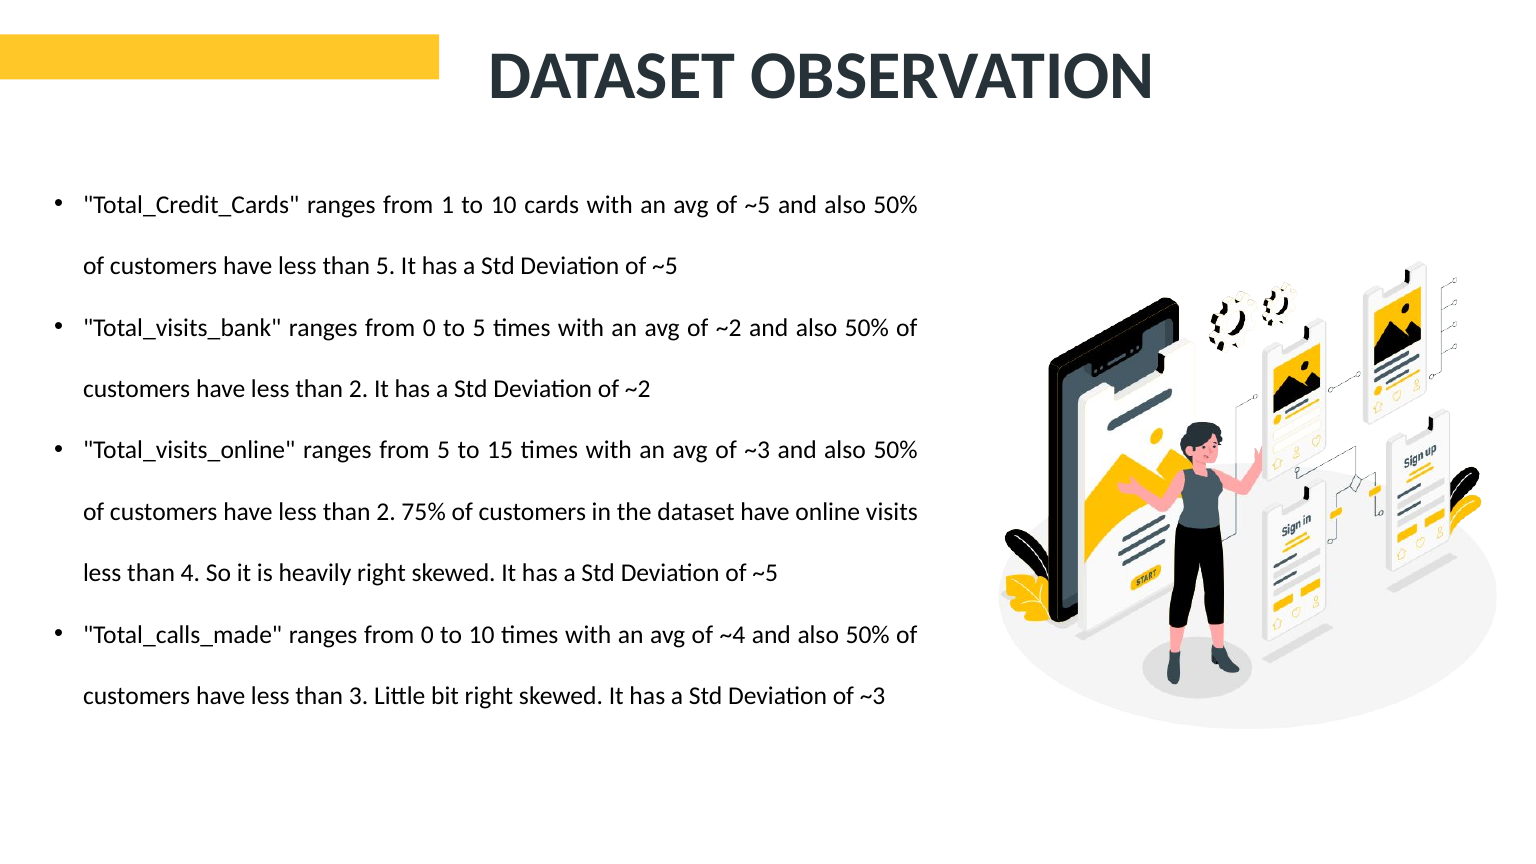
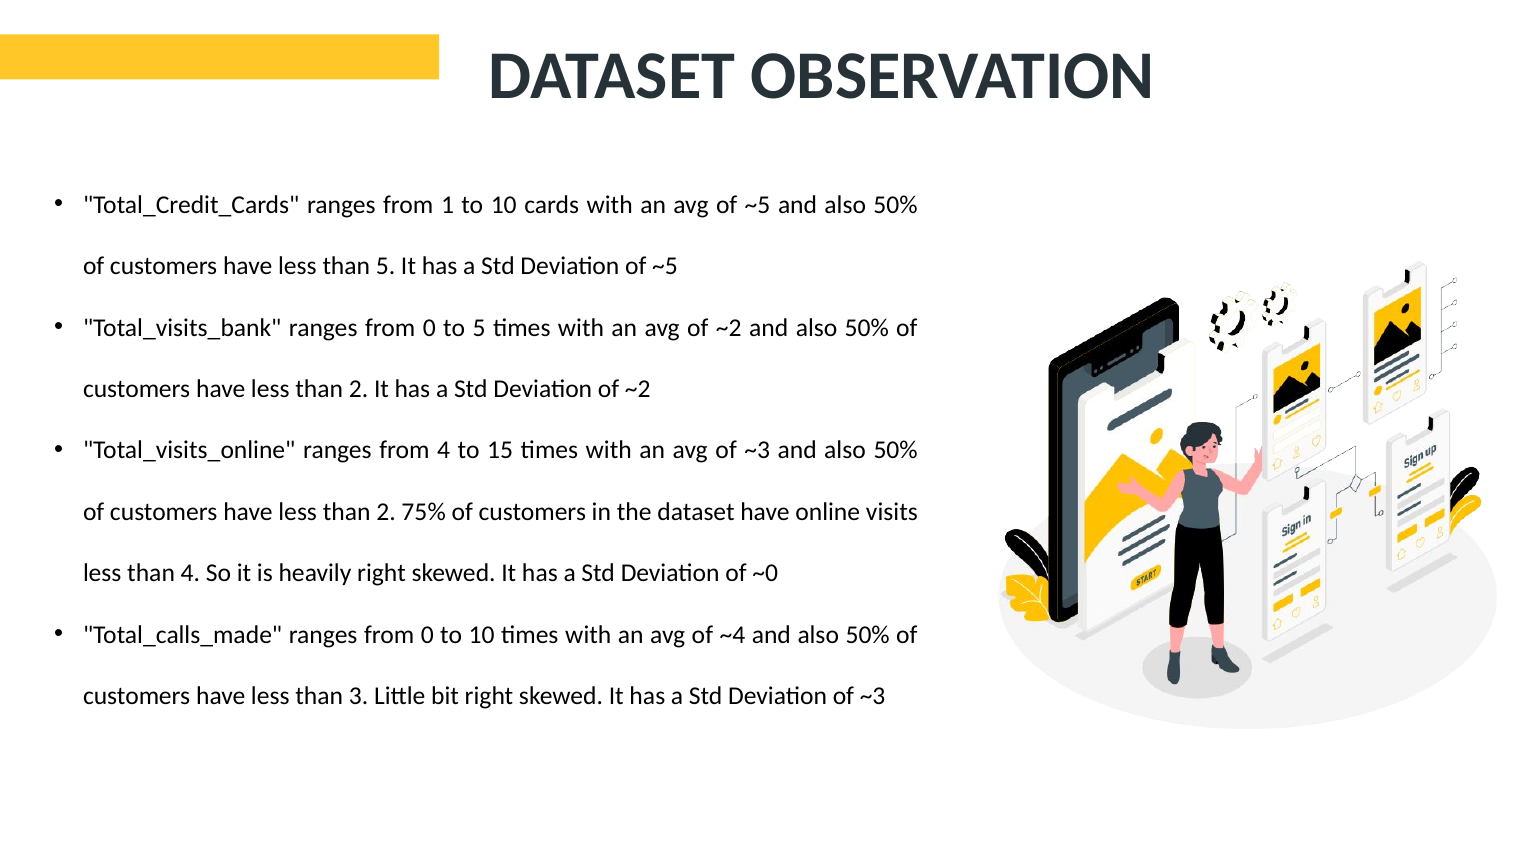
from 5: 5 -> 4 (444, 451)
~5: ~5 -> ~0 (765, 573)
